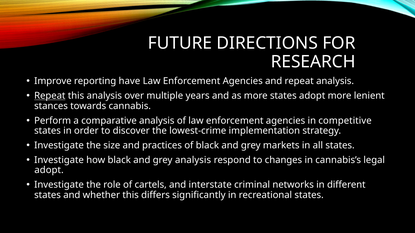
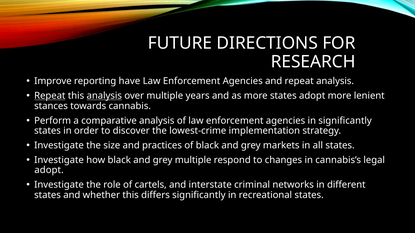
analysis underline: none -> present (104, 96)
in competitive: competitive -> significantly (345, 121)
grey analysis: analysis -> multiple (193, 160)
